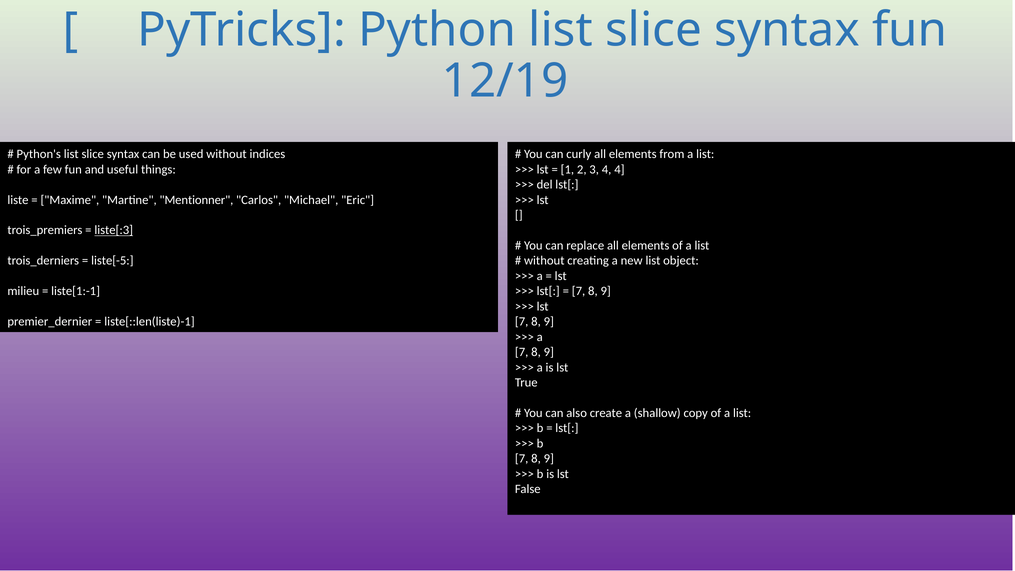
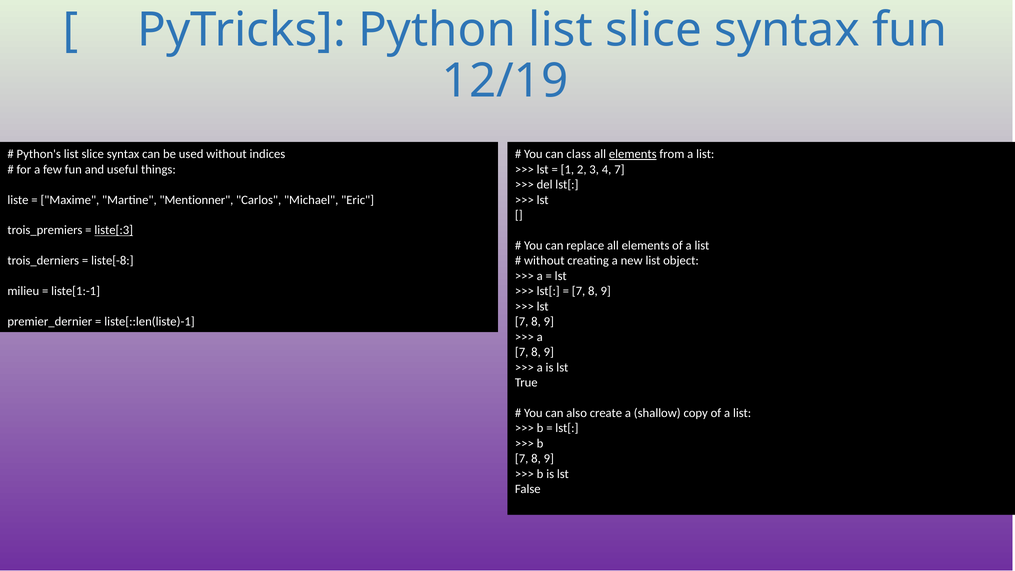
curly: curly -> class (579, 154)
elements underline: none -> present (633, 154)
4 4: 4 -> 7 (619, 169)
liste[-5: liste[-5 -> liste[-8 (112, 261)
